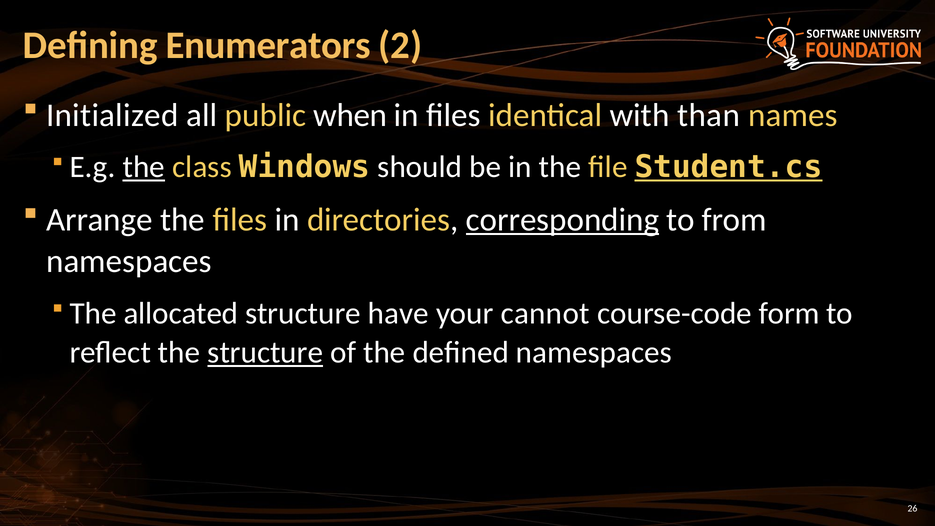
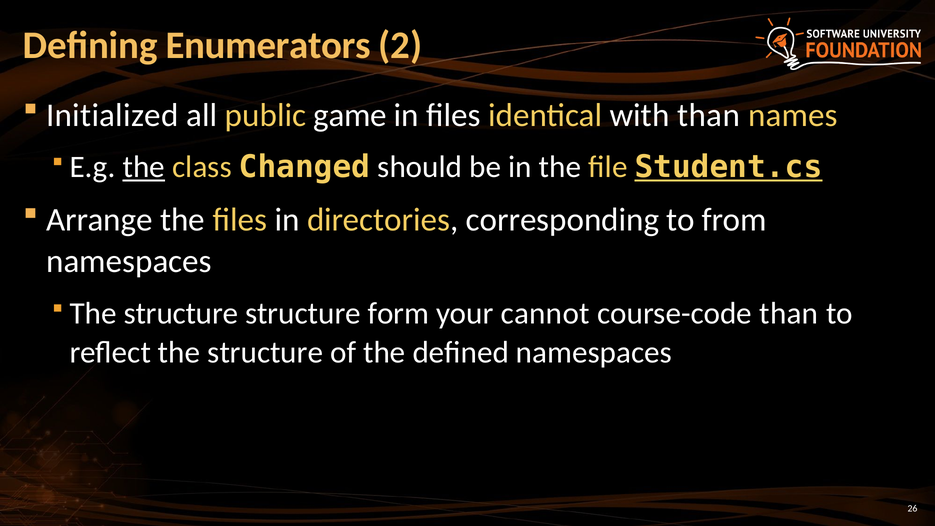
when: when -> game (350, 115)
Windows: Windows -> Changed (304, 167)
corresponding underline: present -> none (562, 220)
allocated: allocated -> structure (181, 313)
have: have -> form (398, 313)
course-code form: form -> than (789, 313)
structure underline: present -> none (265, 353)
